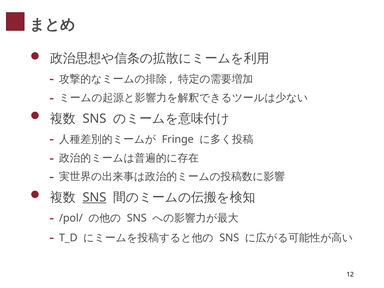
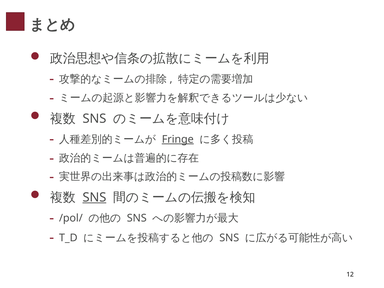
Fringe underline: none -> present (178, 139)
